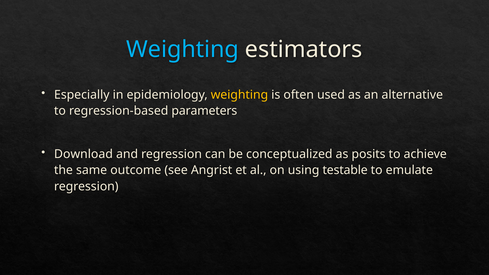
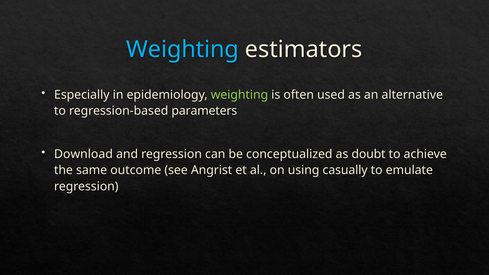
weighting colour: yellow -> light green (239, 95)
posits: posits -> doubt (369, 154)
testable: testable -> casually (345, 170)
